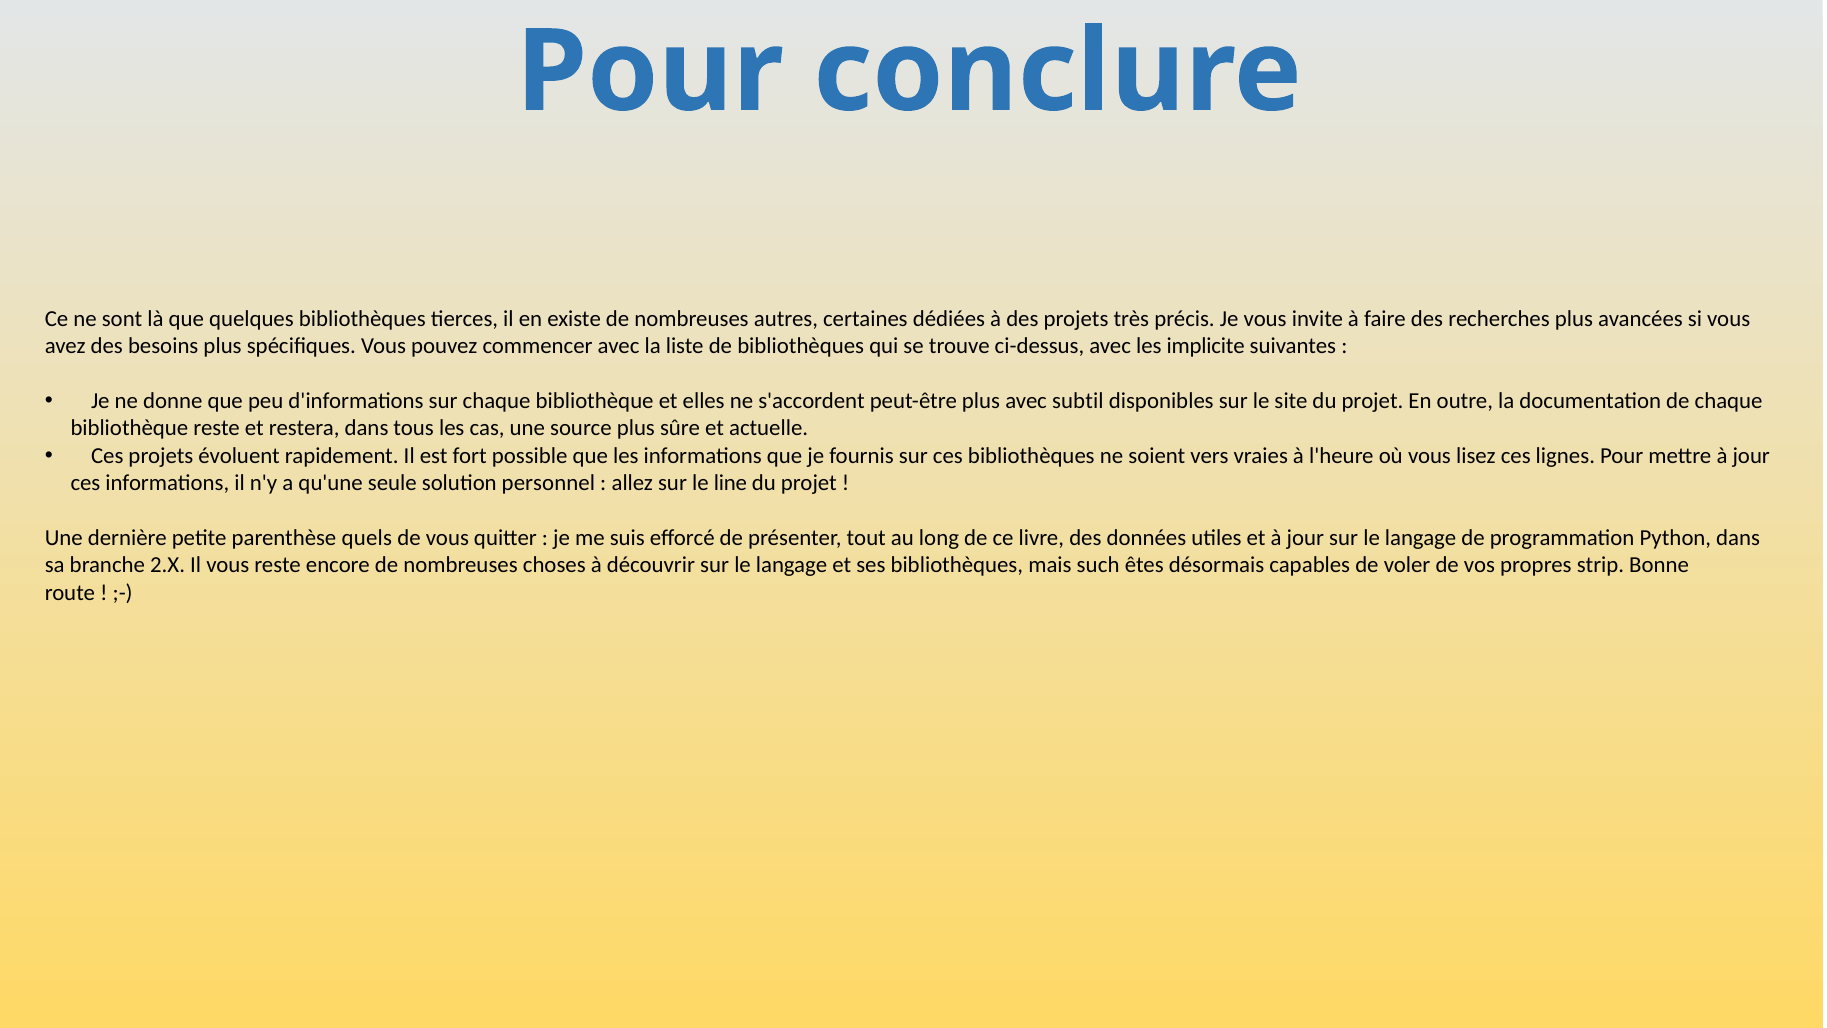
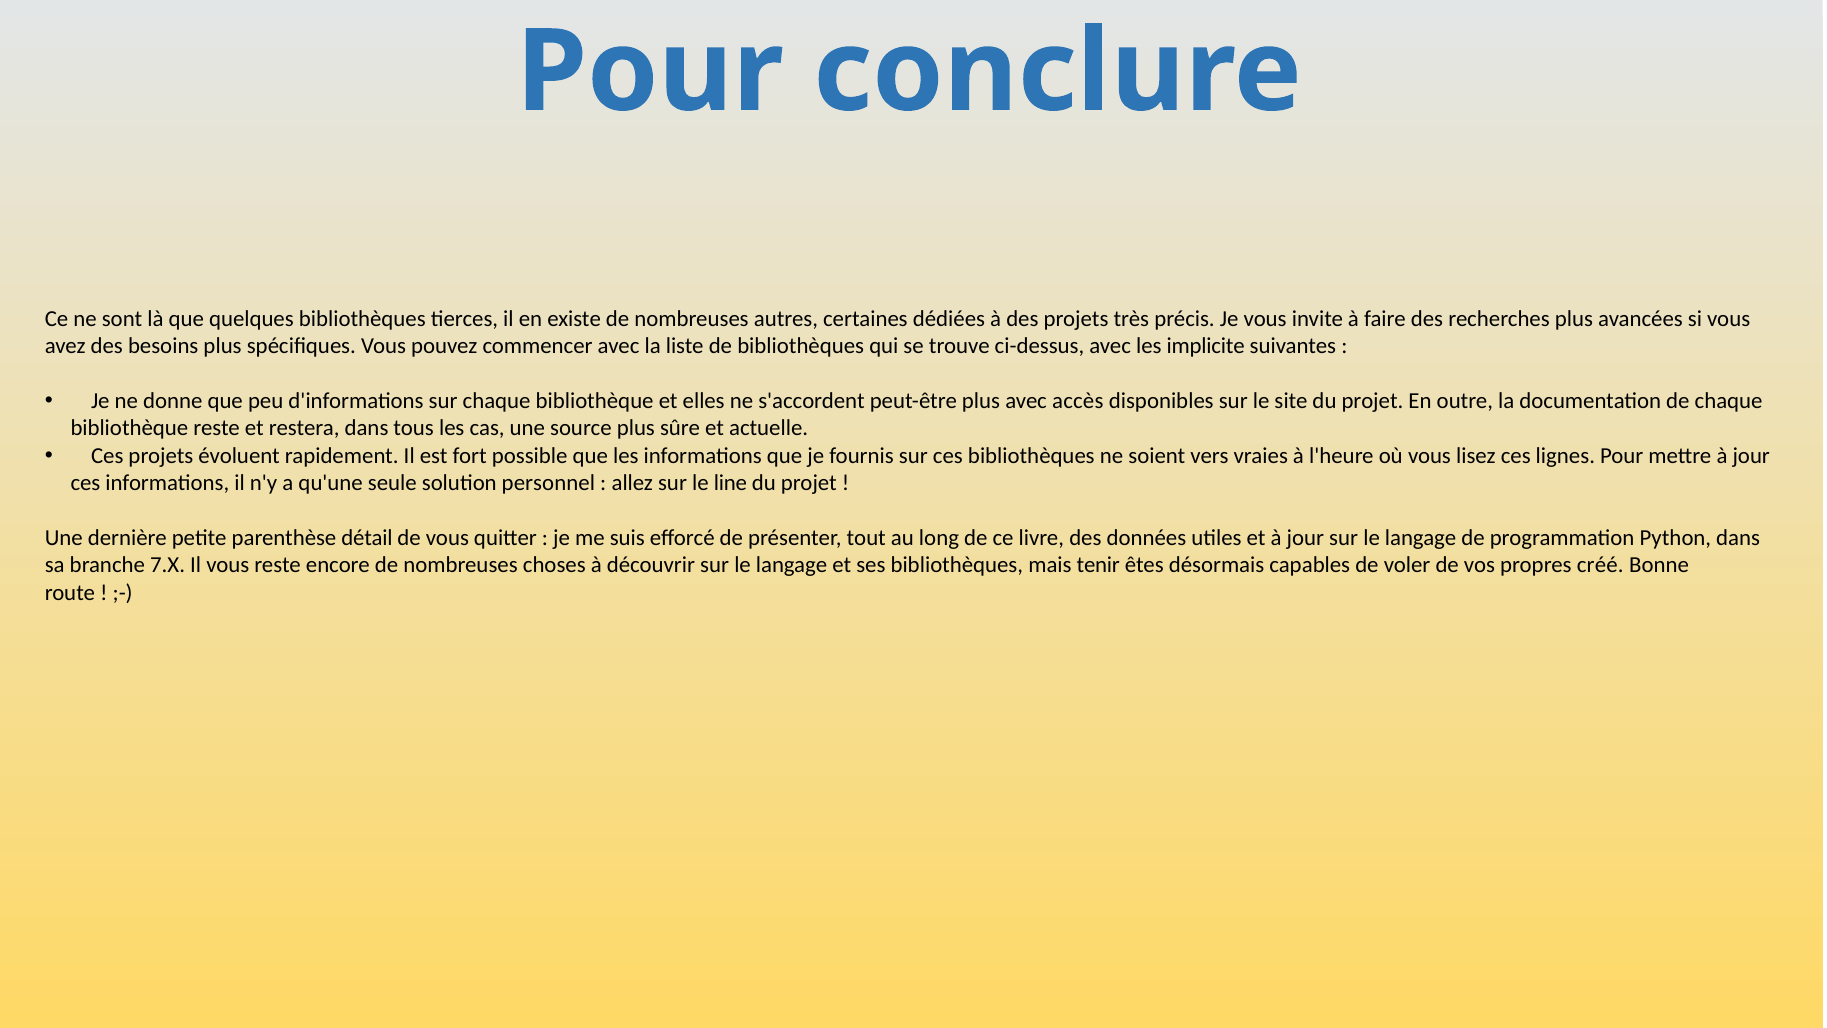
subtil: subtil -> accès (1078, 401)
quels: quels -> détail (367, 538)
2.X: 2.X -> 7.X (168, 565)
such: such -> tenir (1098, 565)
strip: strip -> créé (1600, 565)
